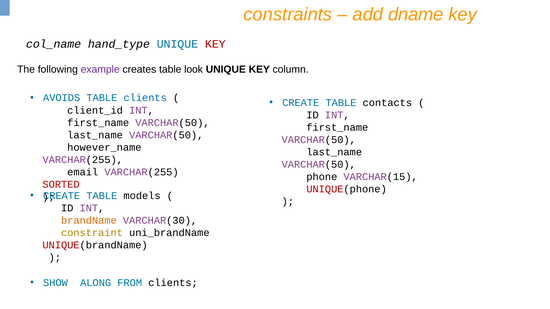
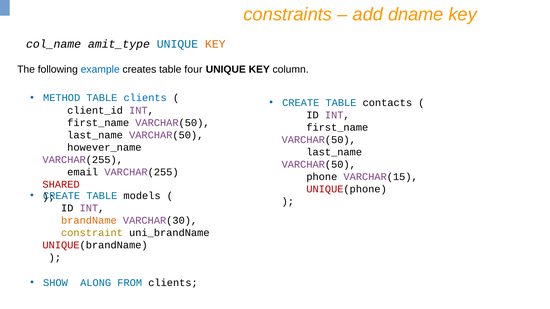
hand_type: hand_type -> amit_type (119, 44)
KEY colour: red -> orange (215, 44)
example colour: purple -> blue (100, 69)
look: look -> four (193, 69)
AVOIDS: AVOIDS -> METHOD (62, 98)
SORTED: SORTED -> SHARED (61, 185)
